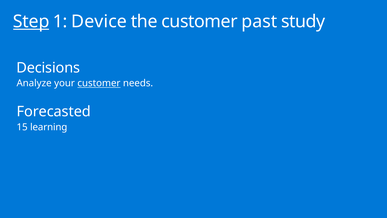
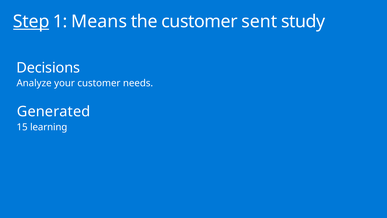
Device: Device -> Means (99, 22)
past: past -> sent (259, 22)
customer underline: present -> none (99, 83)
Forecasted: Forecasted -> Generated (54, 111)
